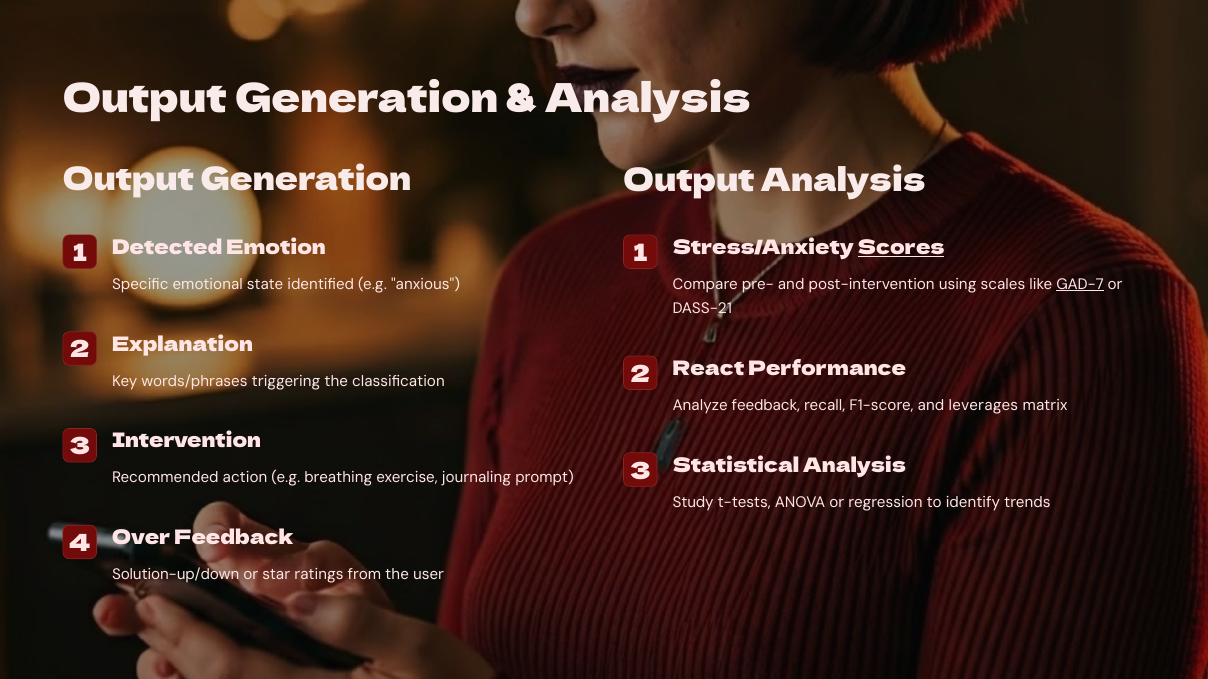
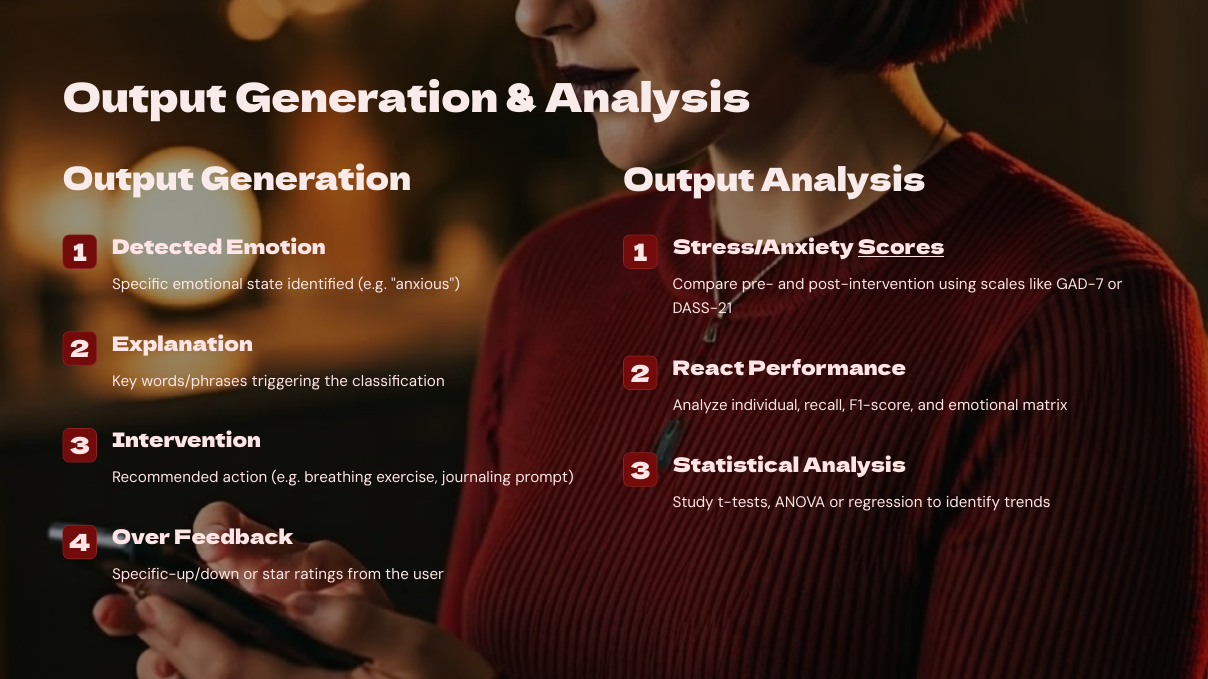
GAD-7 underline: present -> none (1080, 284)
Analyze feedback: feedback -> individual (766, 406)
and leverages: leverages -> emotional (984, 406)
Solution-up/down: Solution-up/down -> Specific-up/down (176, 575)
